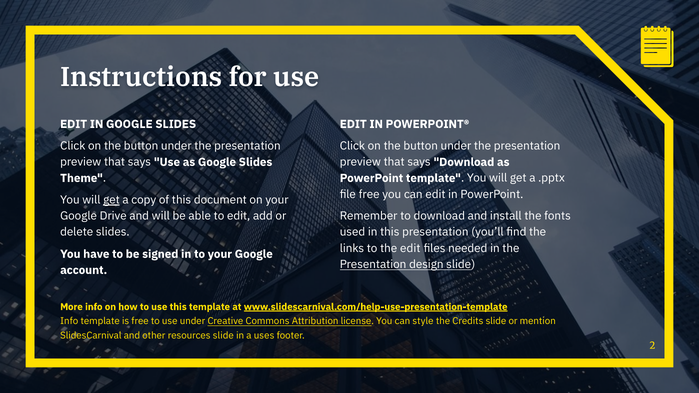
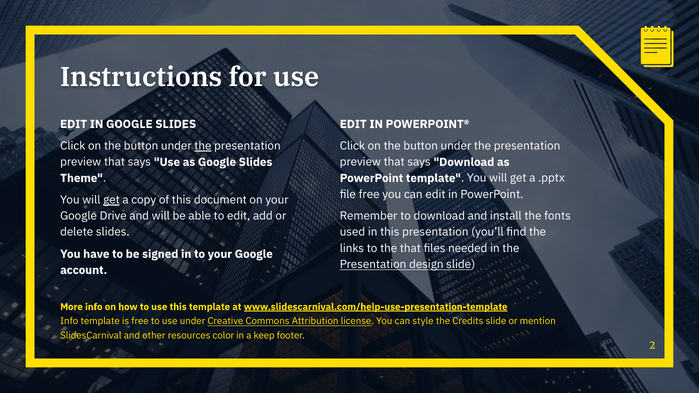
the underline: none -> present (203, 146)
the edit: edit -> that (410, 248)
resources slide: slide -> color (223, 336)
uses: uses -> keep (264, 336)
